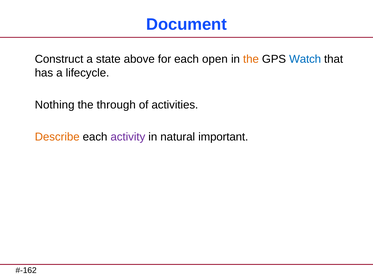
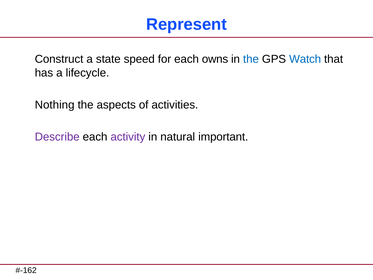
Document: Document -> Represent (186, 24)
above: above -> speed (139, 59)
open: open -> owns (215, 59)
the colour: orange -> blue (251, 59)
through: through -> aspects (116, 105)
Describe colour: orange -> purple (57, 137)
